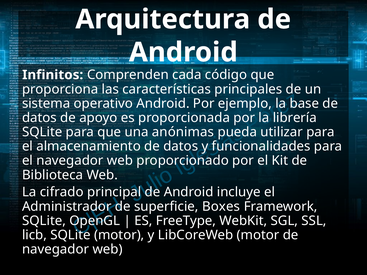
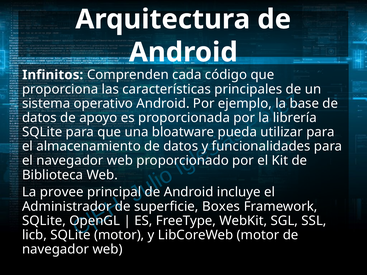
anónimas: anónimas -> bloatware (183, 132)
cifrado: cifrado -> provee (62, 192)
